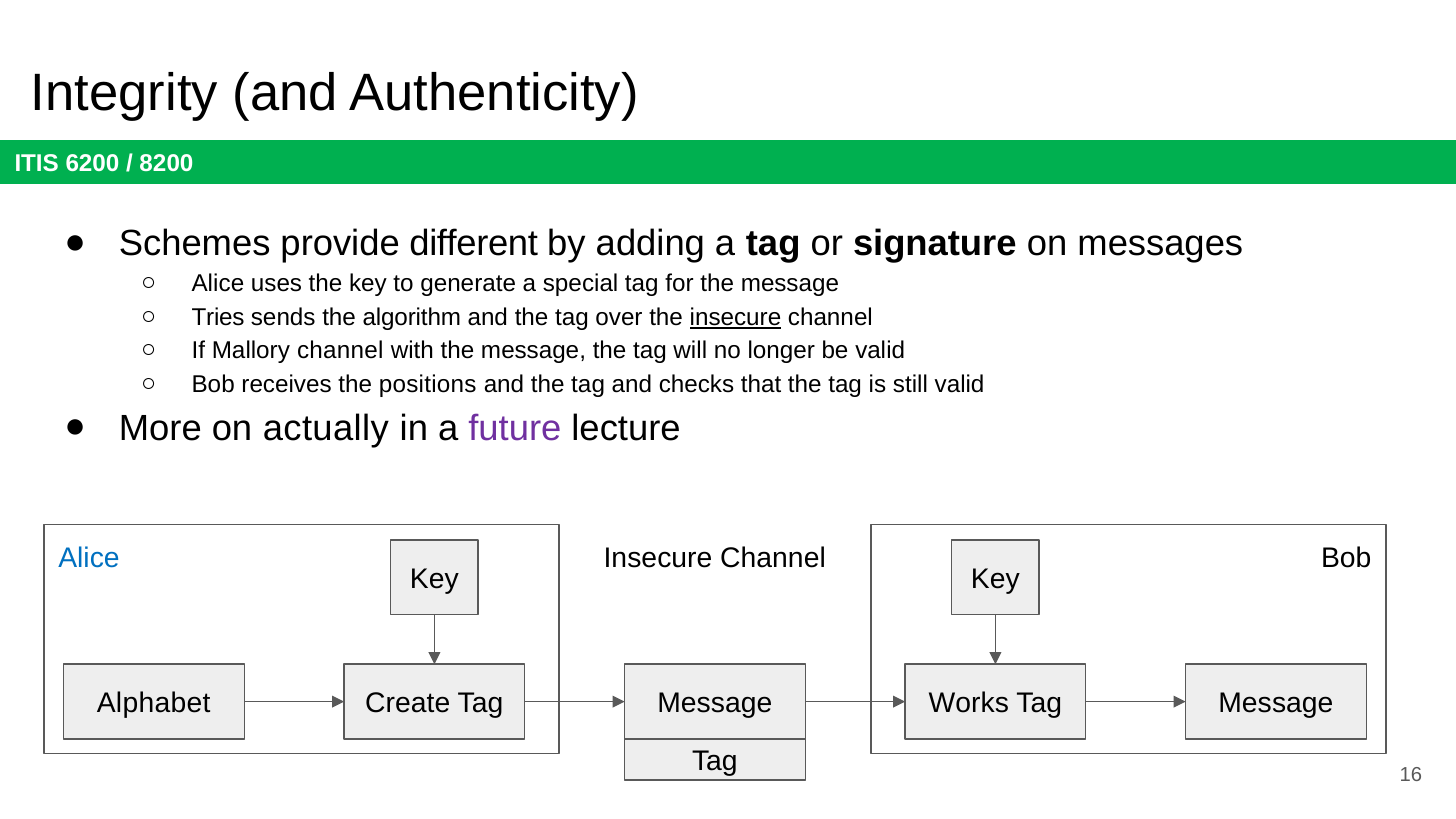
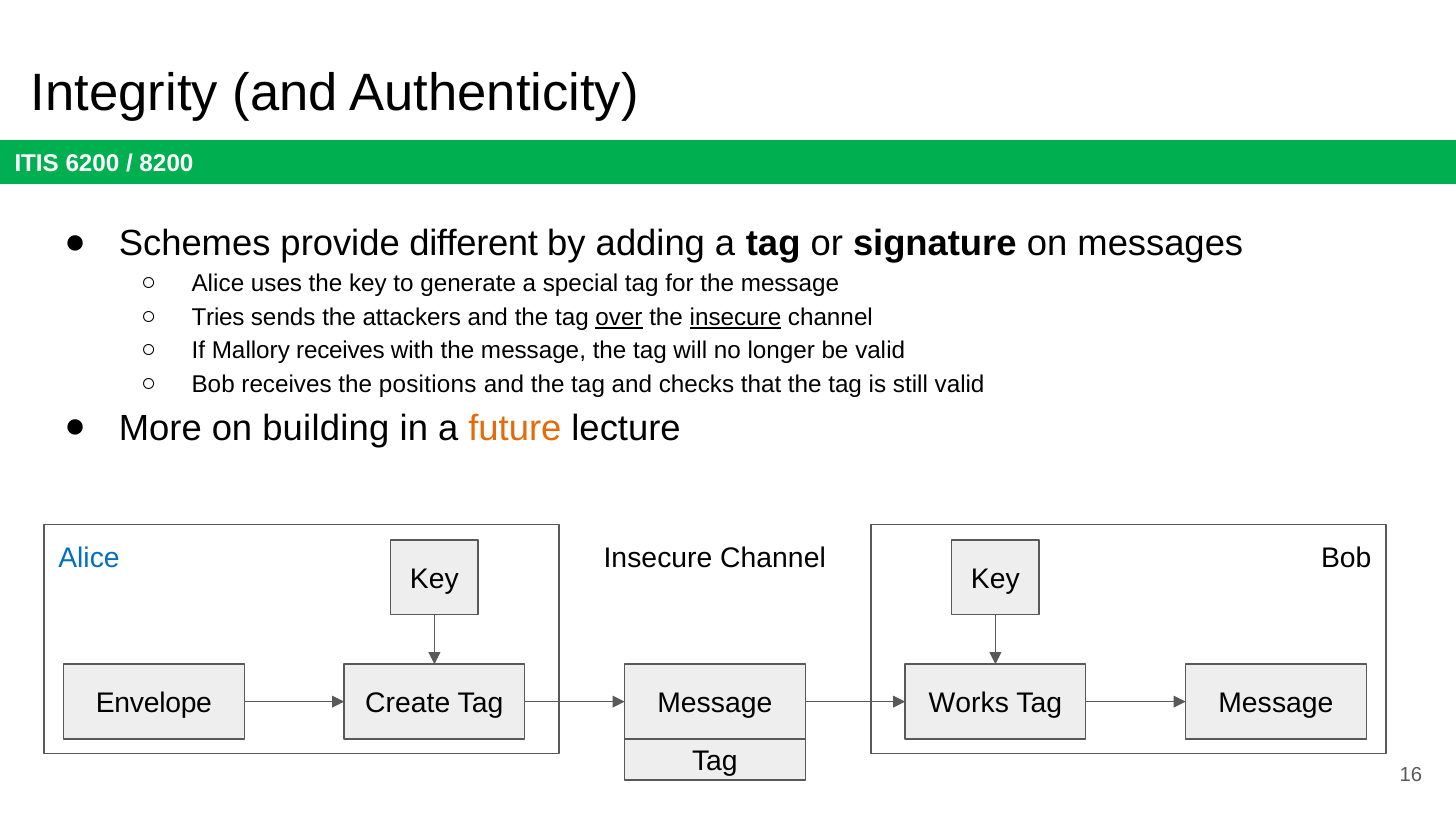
algorithm: algorithm -> attackers (412, 317)
over underline: none -> present (619, 317)
Mallory channel: channel -> receives (340, 351)
actually: actually -> building (326, 428)
future colour: purple -> orange (515, 428)
Alphabet: Alphabet -> Envelope (154, 704)
